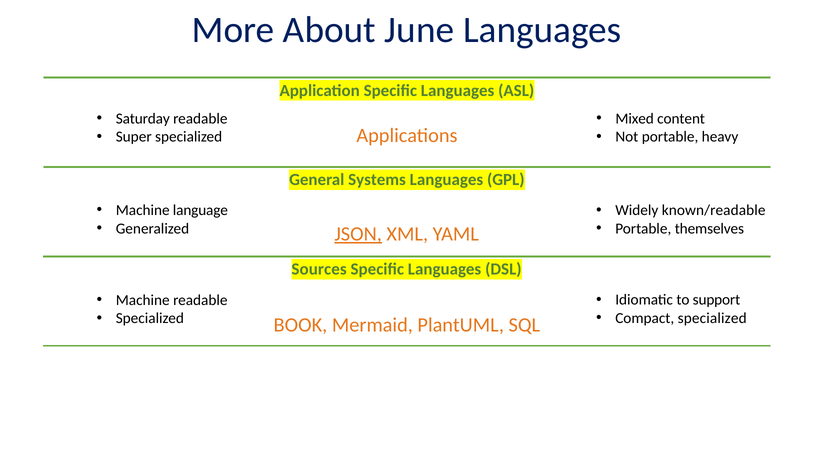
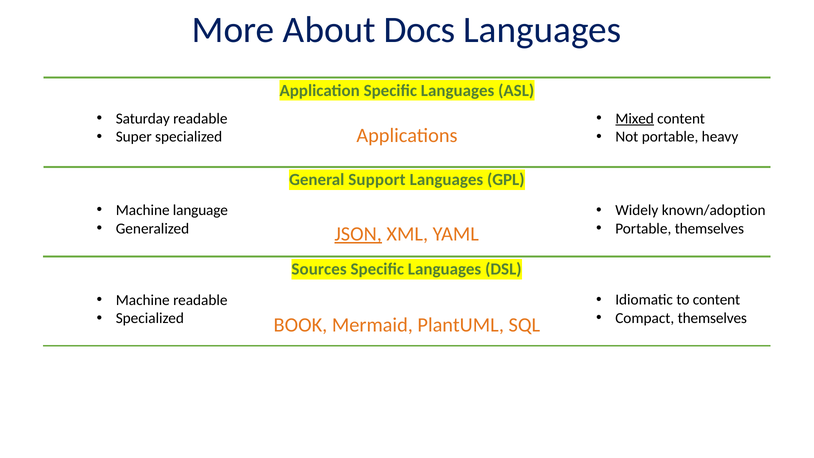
June: June -> Docs (420, 30)
Mixed underline: none -> present (635, 119)
Systems: Systems -> Support (377, 180)
known/readable: known/readable -> known/adoption (714, 210)
to support: support -> content (716, 300)
Compact specialized: specialized -> themselves (712, 318)
